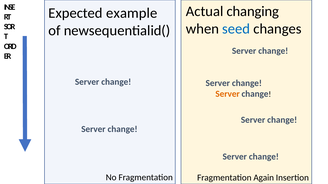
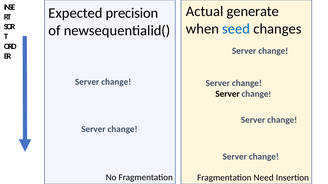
changing: changing -> generate (253, 11)
example: example -> precision (132, 13)
Server colour: orange -> black (228, 94)
Again: Again -> Need (264, 178)
